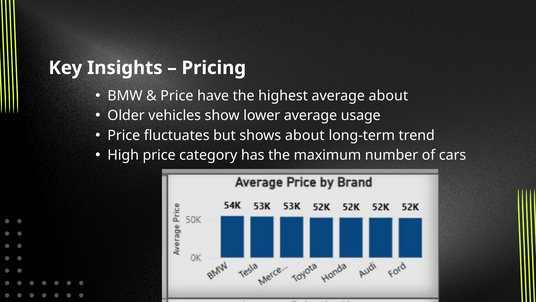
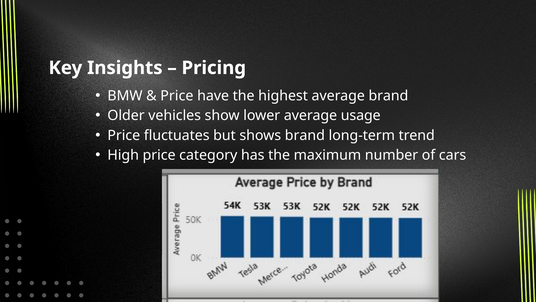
average about: about -> brand (388, 96)
shows about: about -> brand (305, 135)
